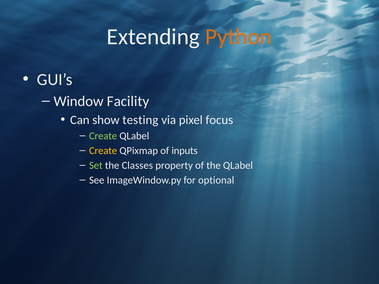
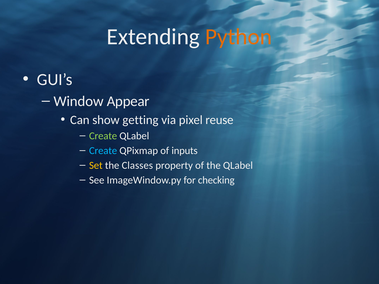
Facility: Facility -> Appear (128, 101)
testing: testing -> getting (140, 120)
focus: focus -> reuse (219, 120)
Create colour: yellow -> light blue (103, 151)
Set colour: light green -> yellow (96, 165)
optional: optional -> checking (216, 180)
